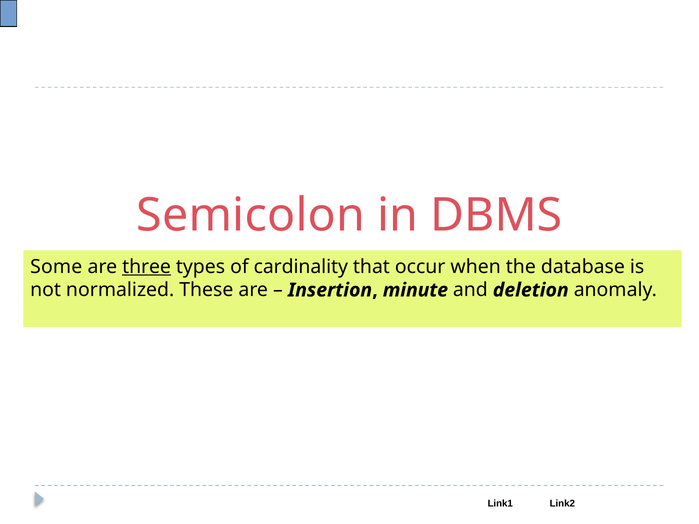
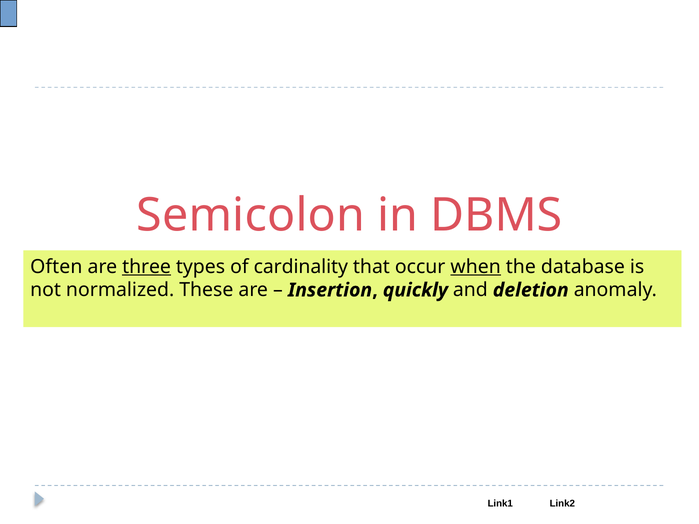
Some: Some -> Often (56, 267)
when underline: none -> present (476, 267)
minute: minute -> quickly (415, 290)
